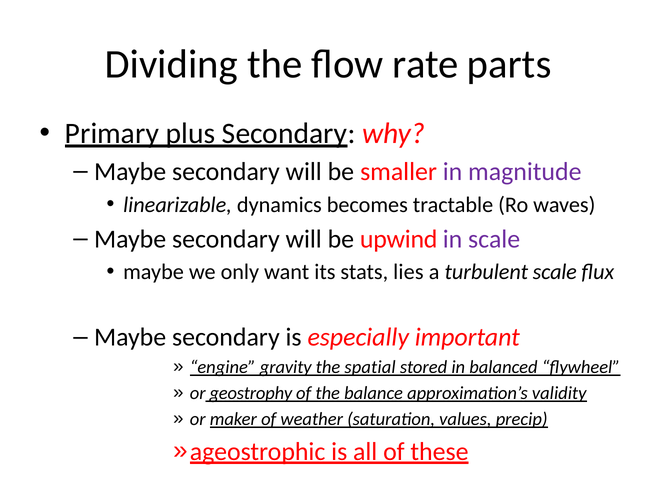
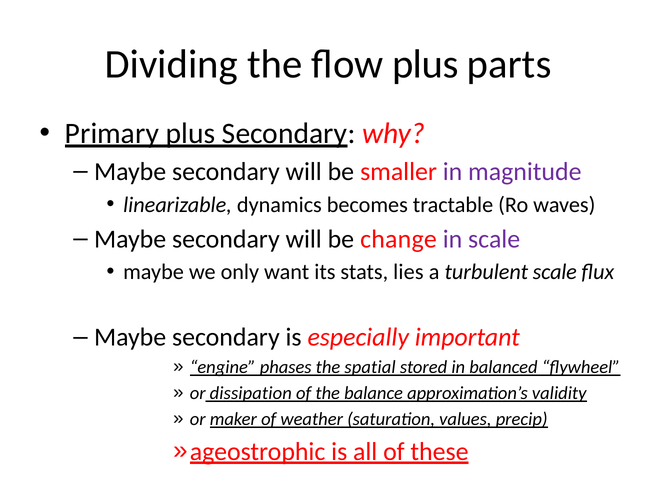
flow rate: rate -> plus (425, 64)
upwind: upwind -> change (398, 239)
gravity: gravity -> phases (286, 367)
geostrophy: geostrophy -> dissipation (251, 393)
